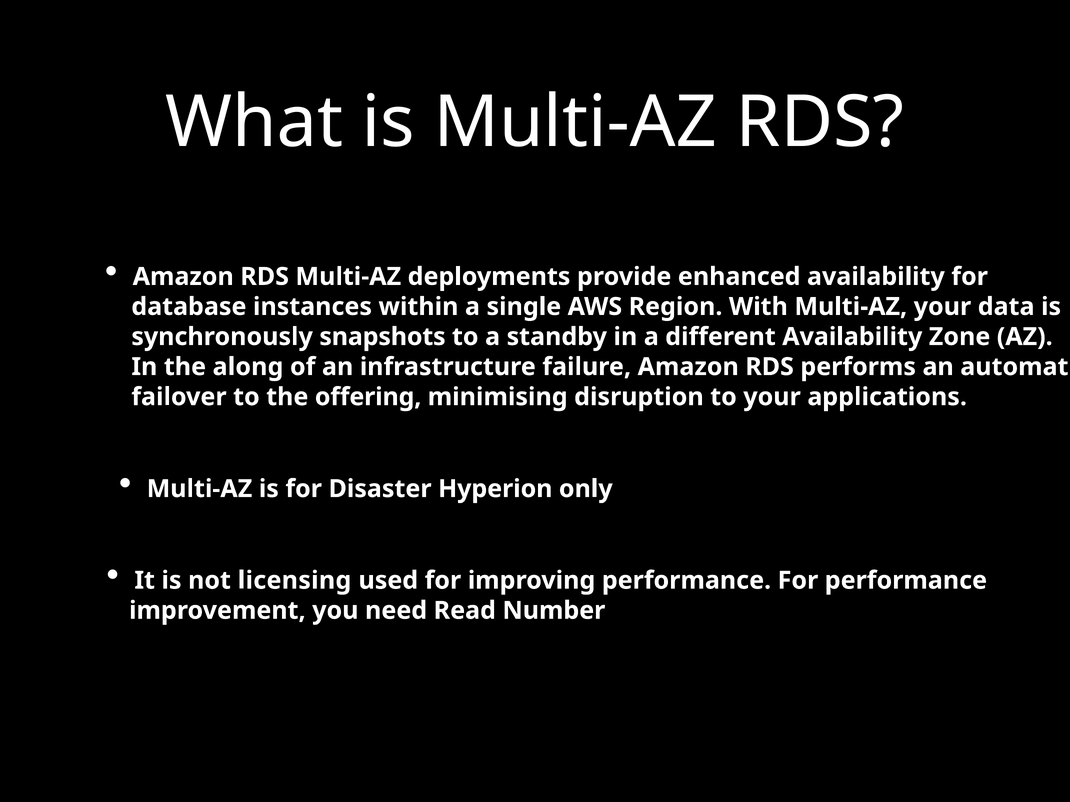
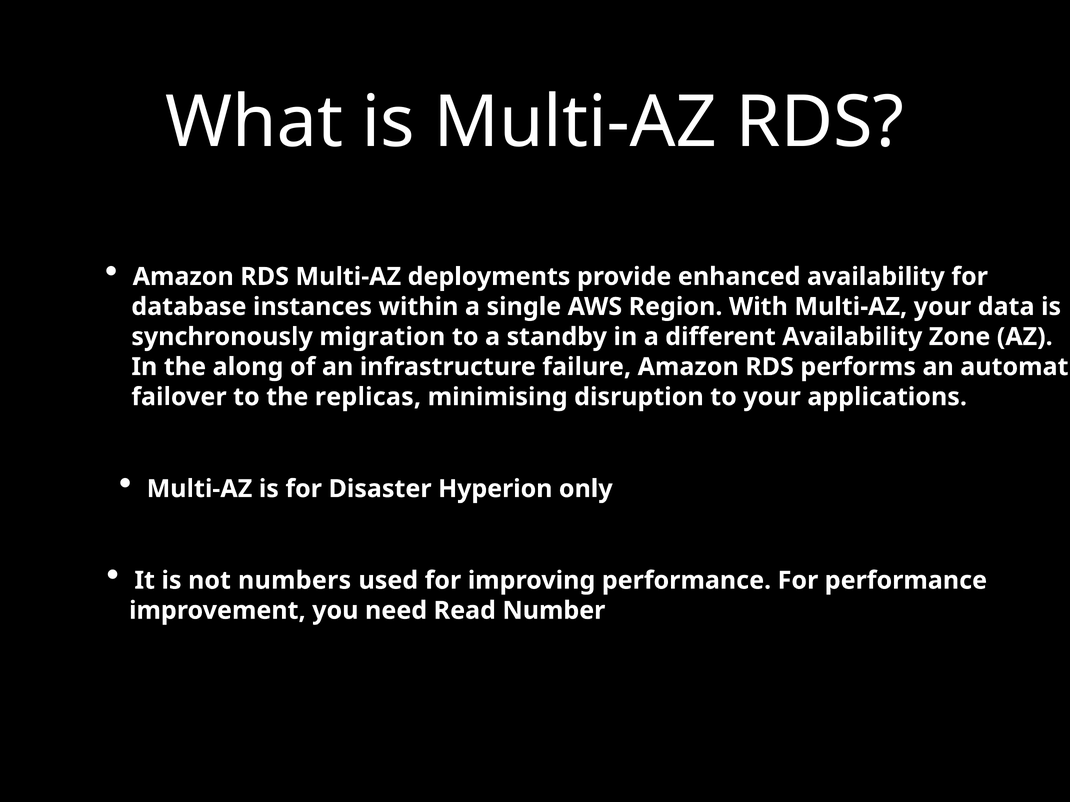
snapshots: snapshots -> migration (382, 337)
offering: offering -> replicas (368, 397)
licensing: licensing -> numbers (295, 581)
